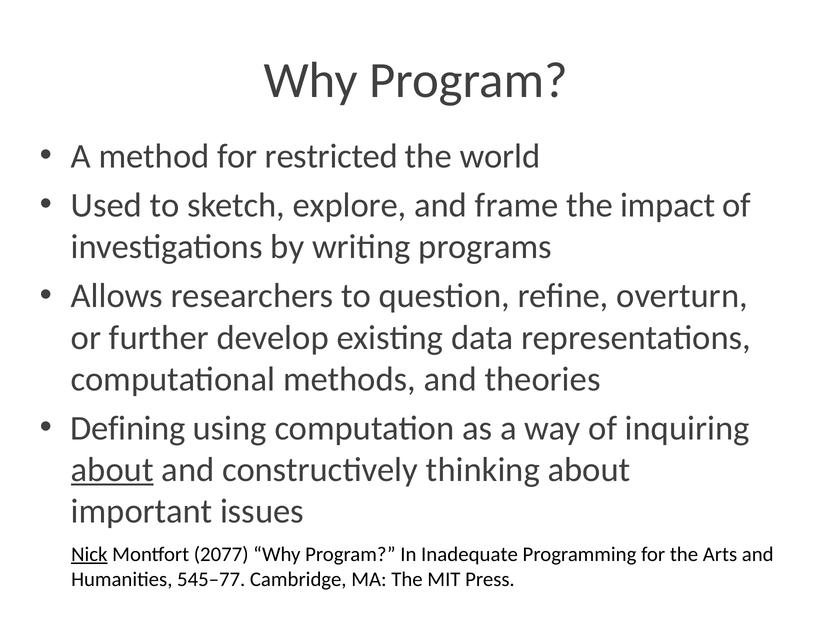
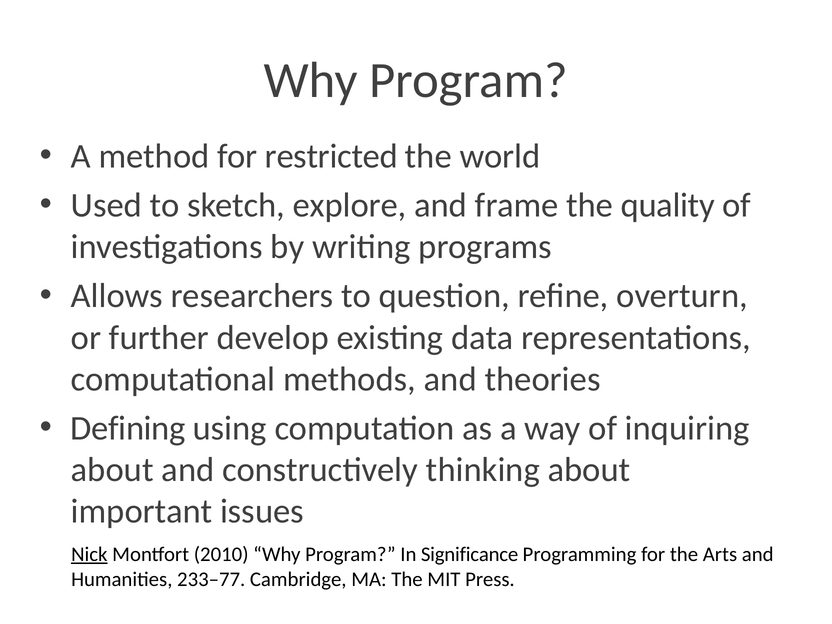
impact: impact -> quality (668, 205)
about underline: present -> none (112, 470)
2077: 2077 -> 2010 (221, 554)
Inadequate: Inadequate -> Significance (470, 554)
545–77: 545–77 -> 233–77 (211, 579)
